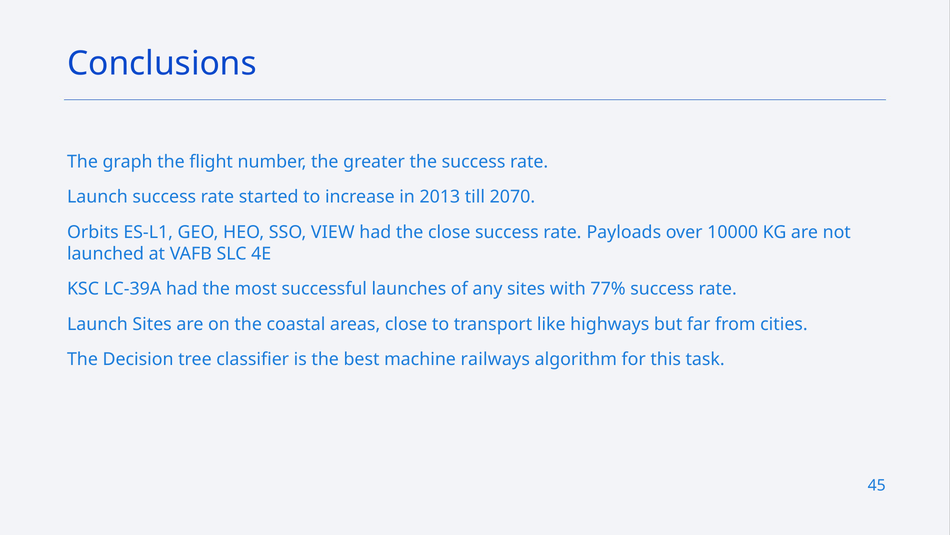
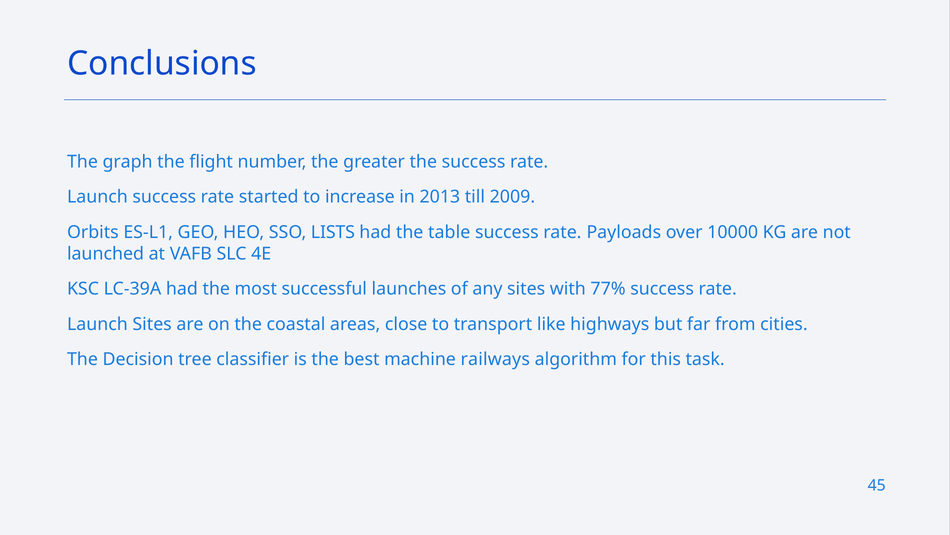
2070: 2070 -> 2009 (512, 197)
VIEW: VIEW -> LISTS (333, 232)
the close: close -> table (449, 232)
